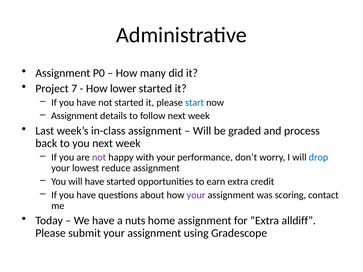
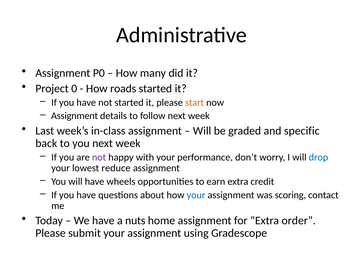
7: 7 -> 0 (74, 89)
lower: lower -> roads (123, 89)
start colour: blue -> orange (195, 103)
process: process -> specific (302, 131)
have started: started -> wheels (121, 182)
your colour: purple -> blue (196, 195)
alldiff: alldiff -> order (299, 221)
